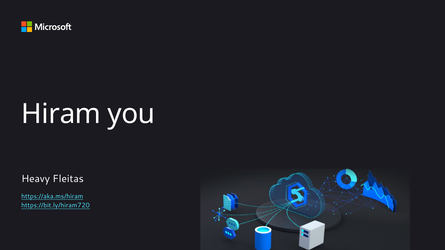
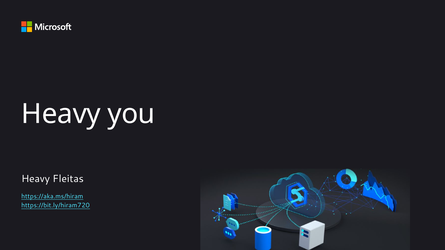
Hiram: Hiram -> Heavy (61, 114)
